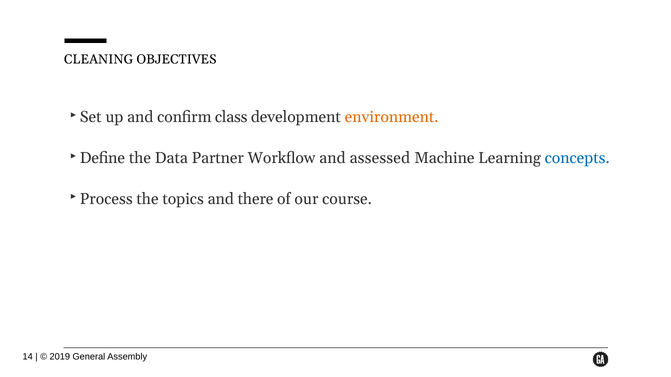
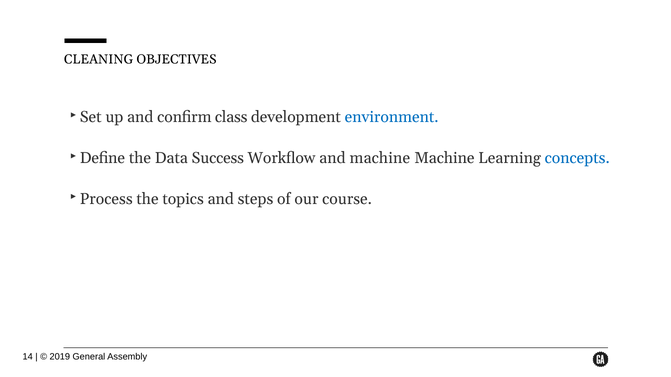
environment colour: orange -> blue (392, 117)
Partner: Partner -> Success (218, 158)
and assessed: assessed -> machine (380, 158)
there: there -> steps (255, 199)
